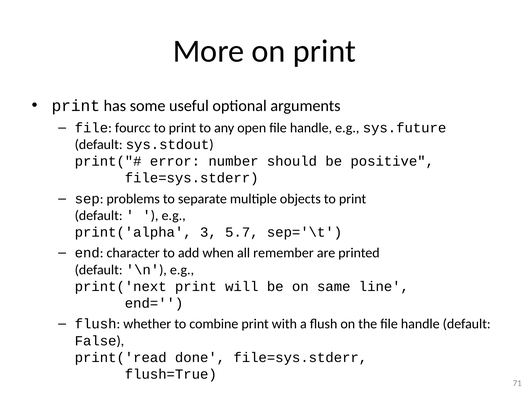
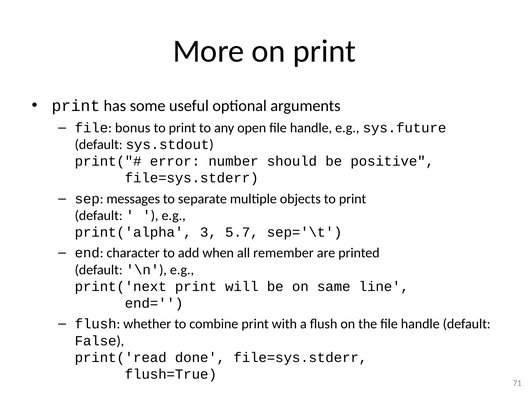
fourcc: fourcc -> bonus (133, 128)
problems: problems -> messages (133, 199)
